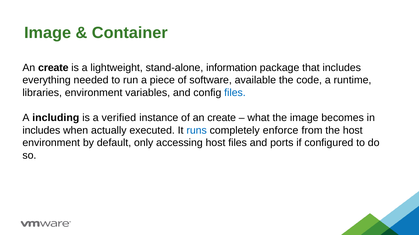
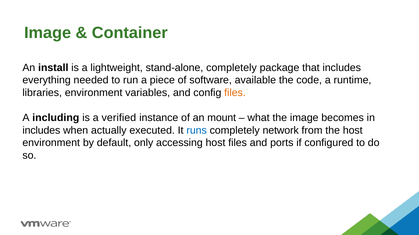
create: create -> install (53, 68)
stand-alone information: information -> completely (231, 68)
files colour: blue -> orange (235, 93)
of an create: create -> mount (222, 118)
enforce: enforce -> network (281, 131)
